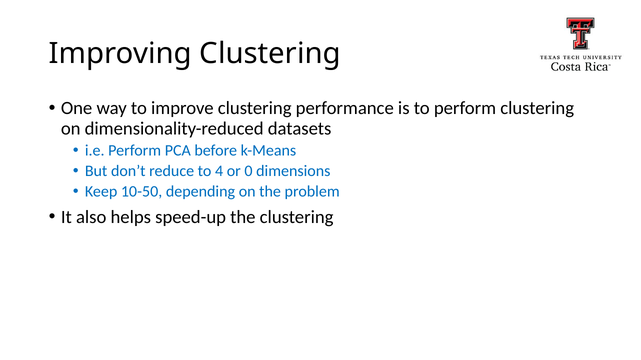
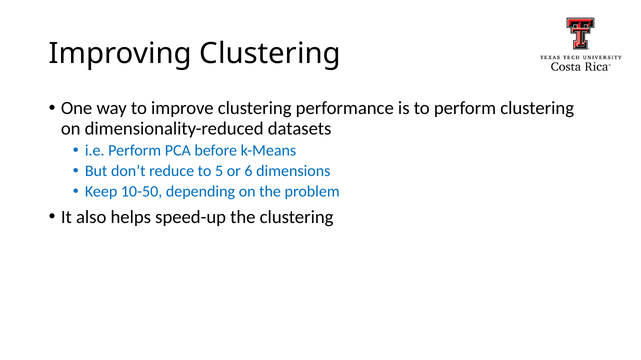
4: 4 -> 5 (219, 171)
0: 0 -> 6 (248, 171)
